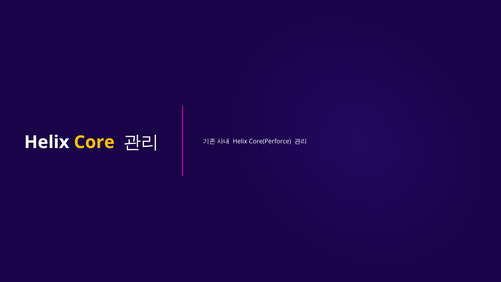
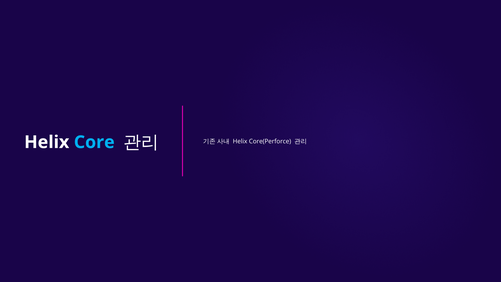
Core colour: yellow -> light blue (94, 142)
